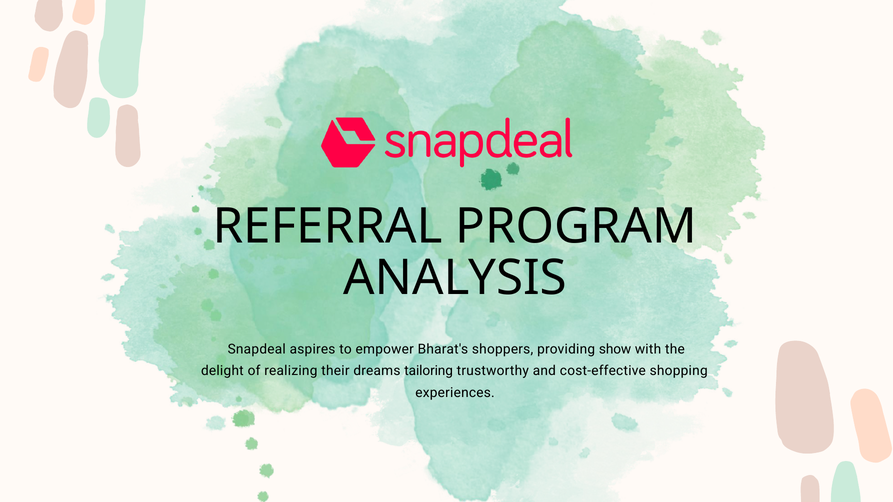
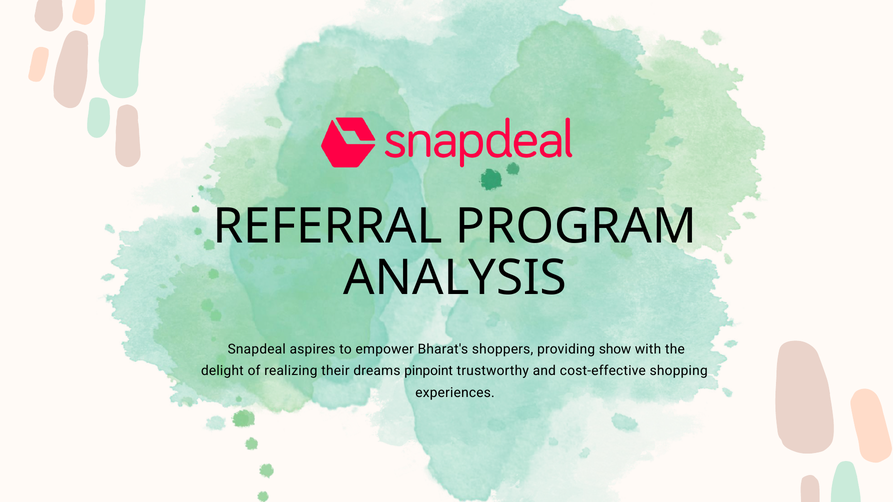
tailoring: tailoring -> pinpoint (429, 371)
